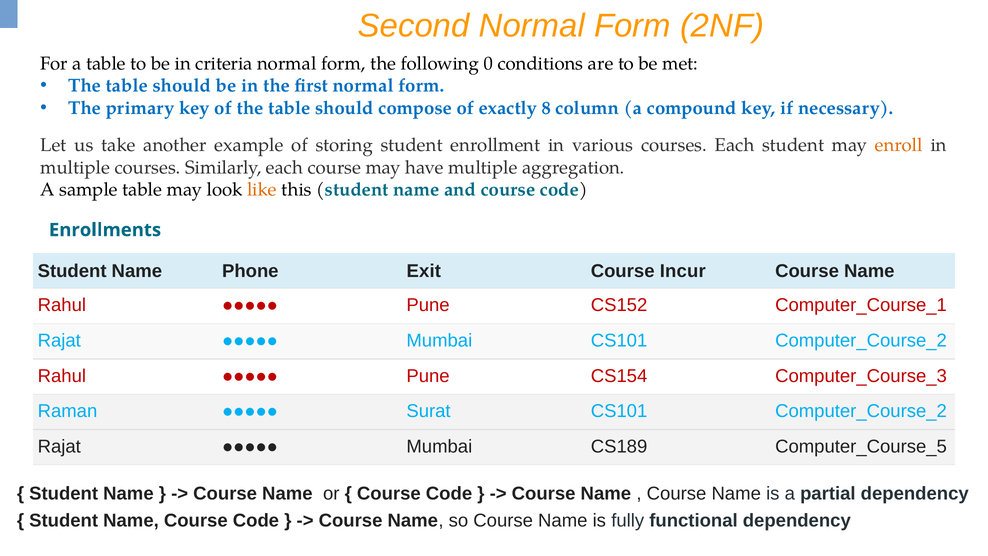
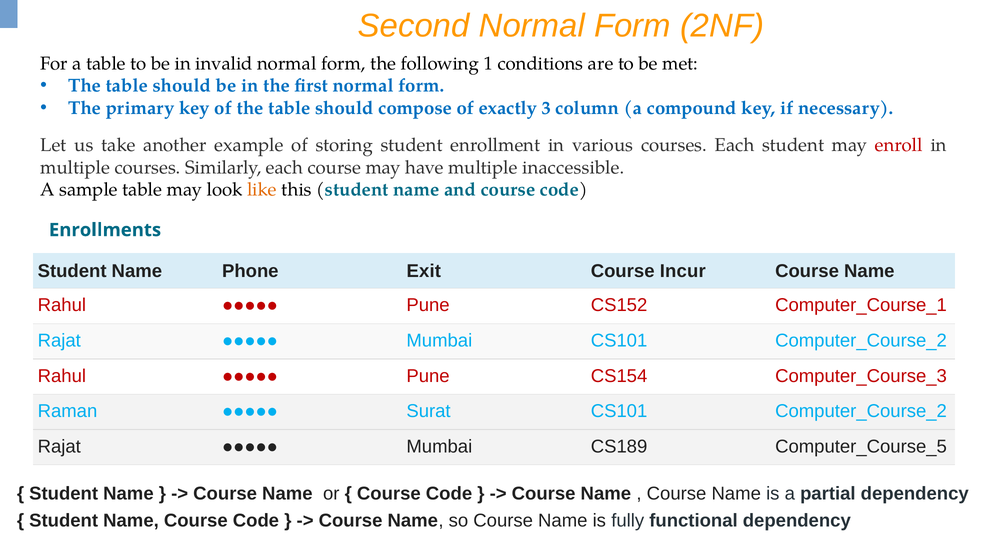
criteria: criteria -> invalid (224, 64)
0: 0 -> 1 (488, 64)
8: 8 -> 3 (546, 108)
enroll colour: orange -> red (899, 145)
aggregation: aggregation -> inaccessible (573, 167)
